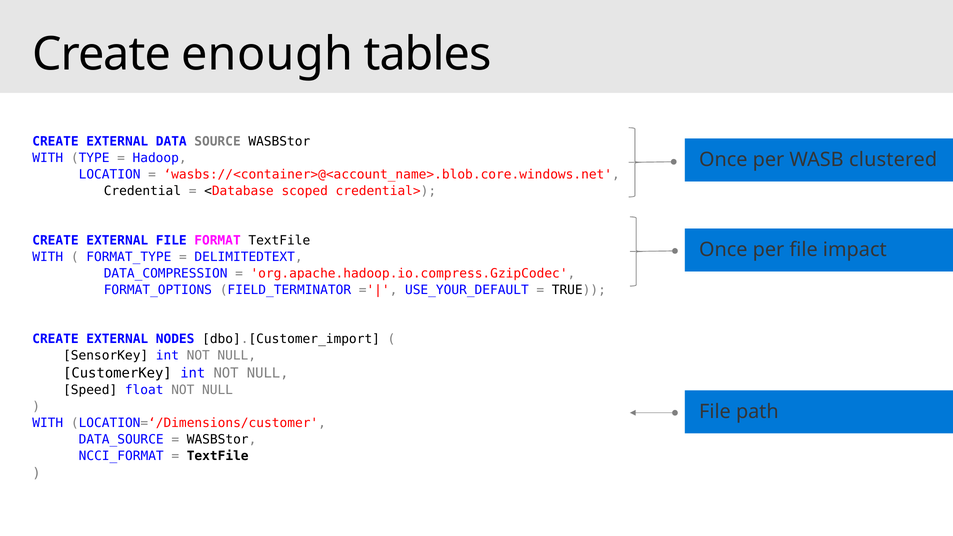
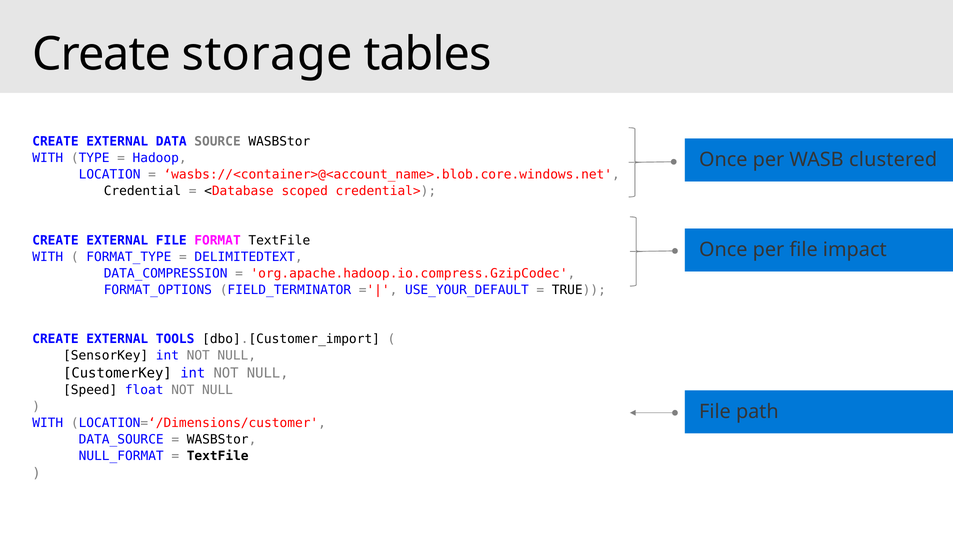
enough: enough -> storage (267, 55)
NODES: NODES -> TOOLS (175, 339)
NCCI_FORMAT: NCCI_FORMAT -> NULL_FORMAT (121, 456)
